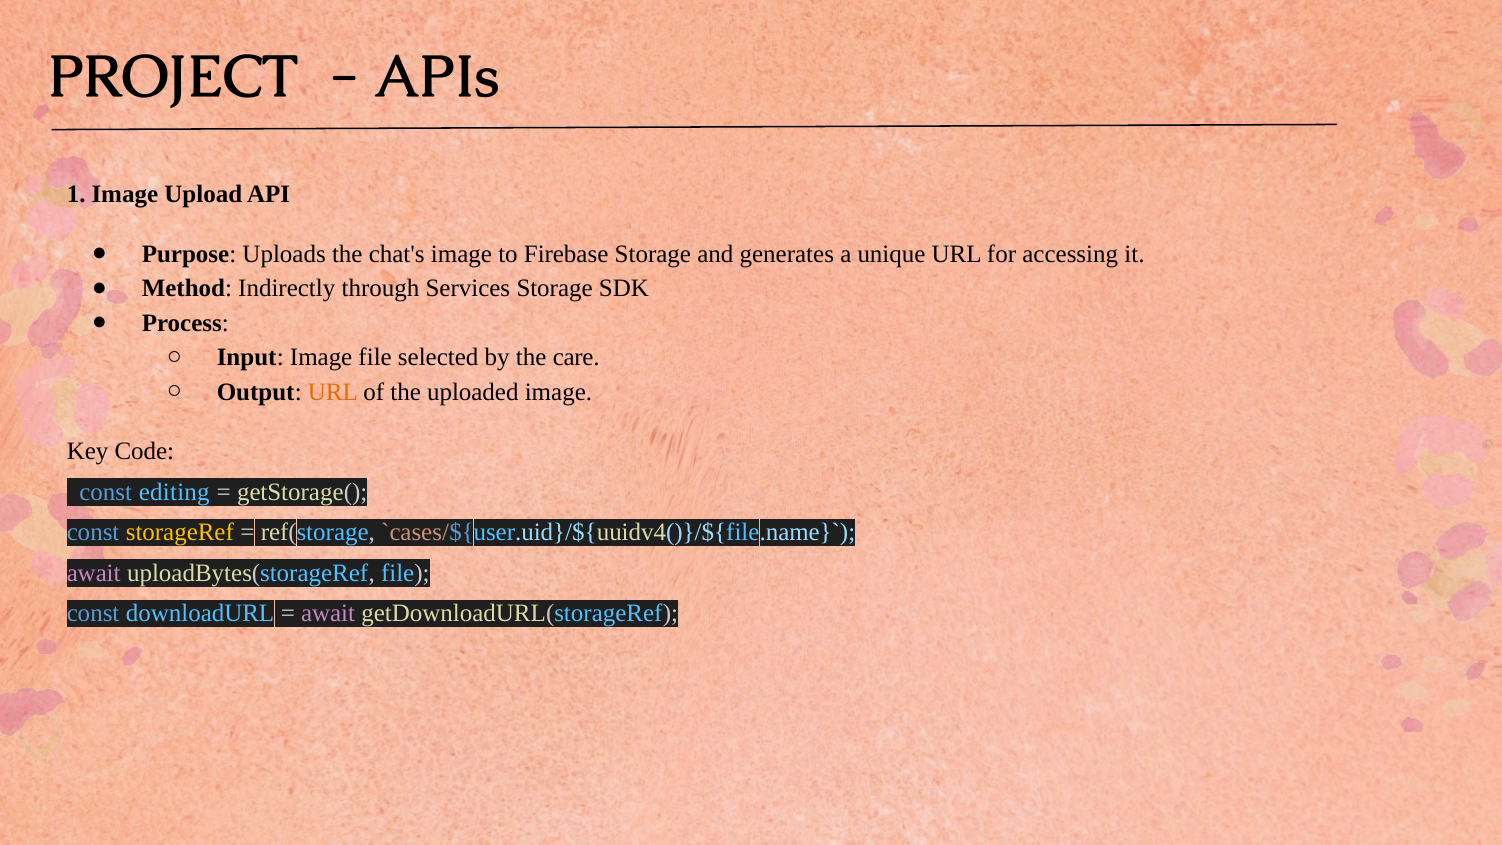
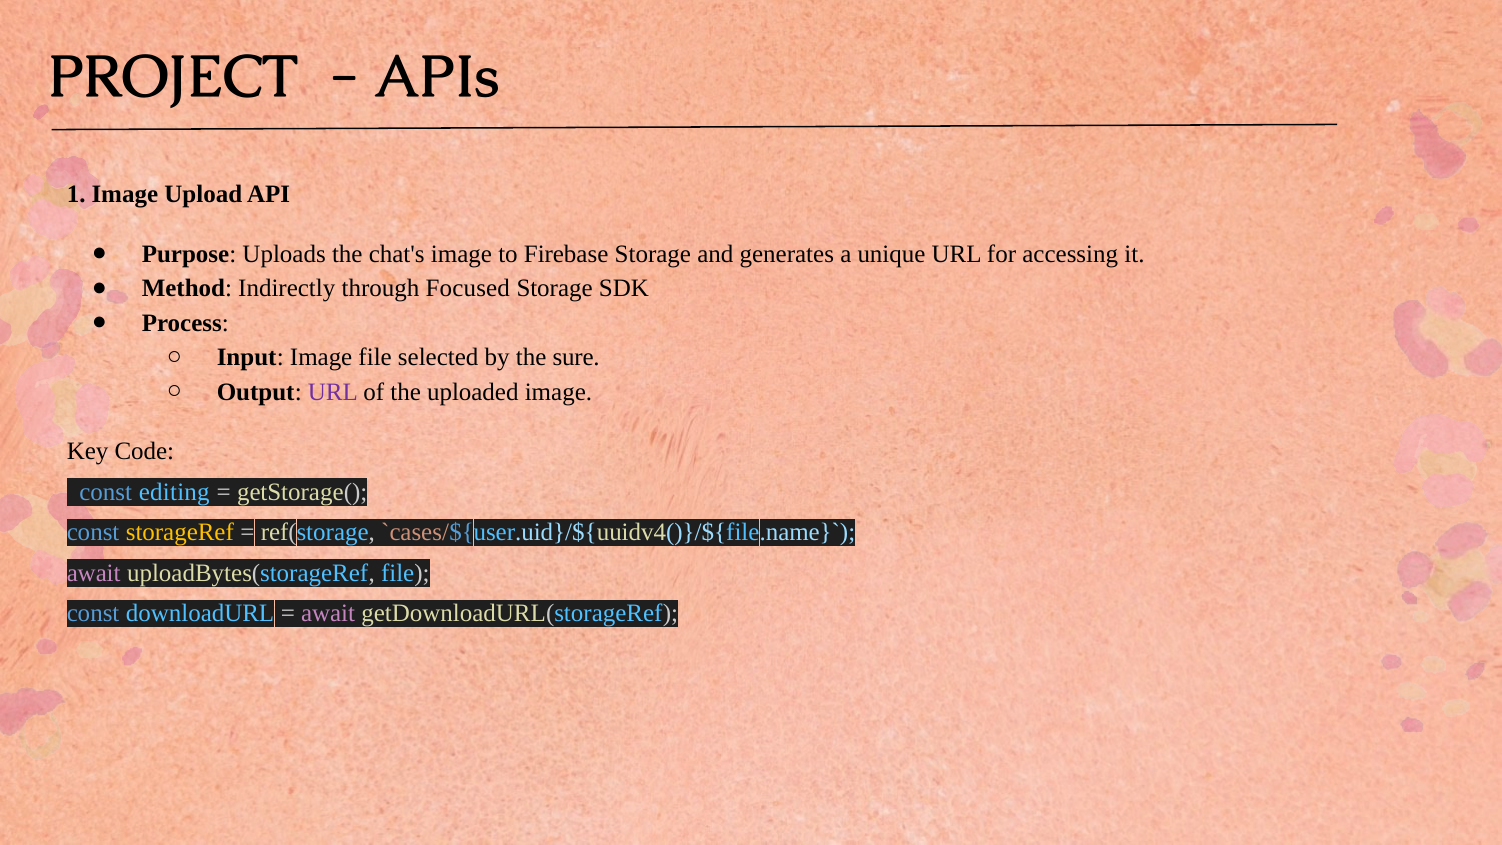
Services: Services -> Focused (468, 288)
care: care -> sure (576, 357)
URL colour: orange -> purple (333, 392)
